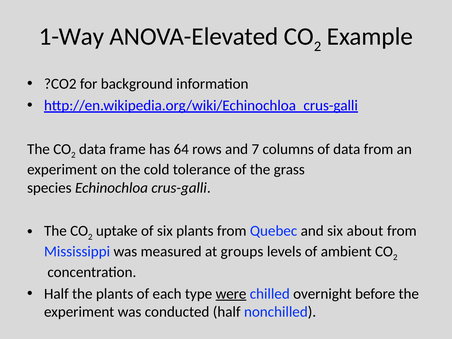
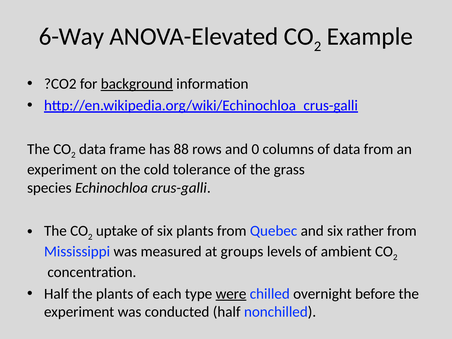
1-Way: 1-Way -> 6-Way (72, 37)
background underline: none -> present (137, 84)
64: 64 -> 88 (181, 149)
7: 7 -> 0 (255, 149)
about: about -> rather (365, 231)
